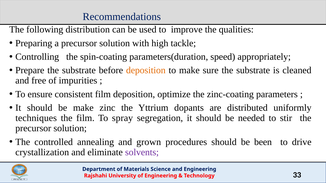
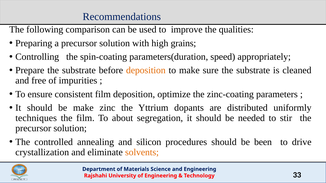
distribution: distribution -> comparison (88, 30)
tackle: tackle -> grains (183, 43)
spray: spray -> about (123, 118)
grown: grown -> silicon (149, 142)
solvents colour: purple -> orange (142, 152)
